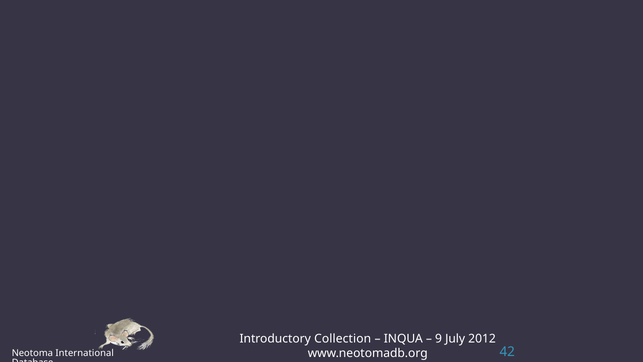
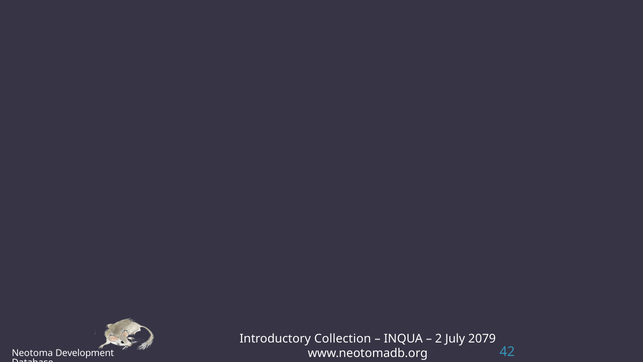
9: 9 -> 2 (439, 338)
2012: 2012 -> 2079 (482, 338)
International: International -> Development (85, 353)
